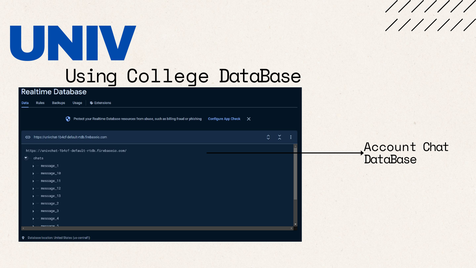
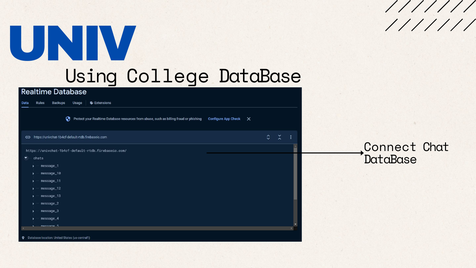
Account: Account -> Connect (390, 147)
